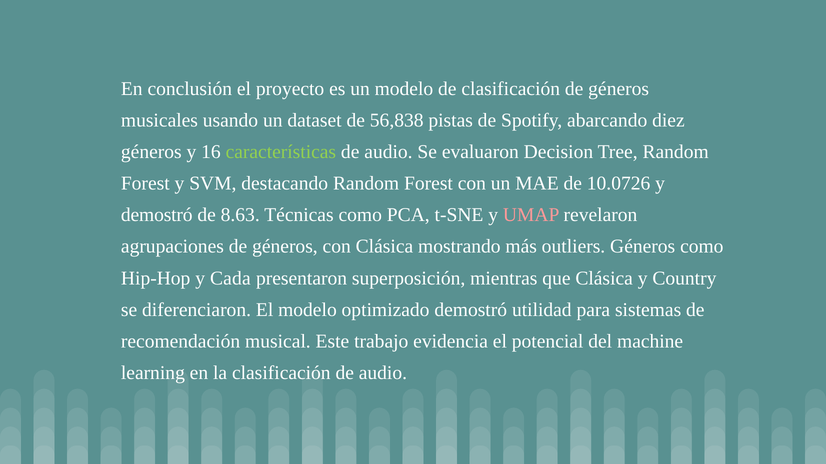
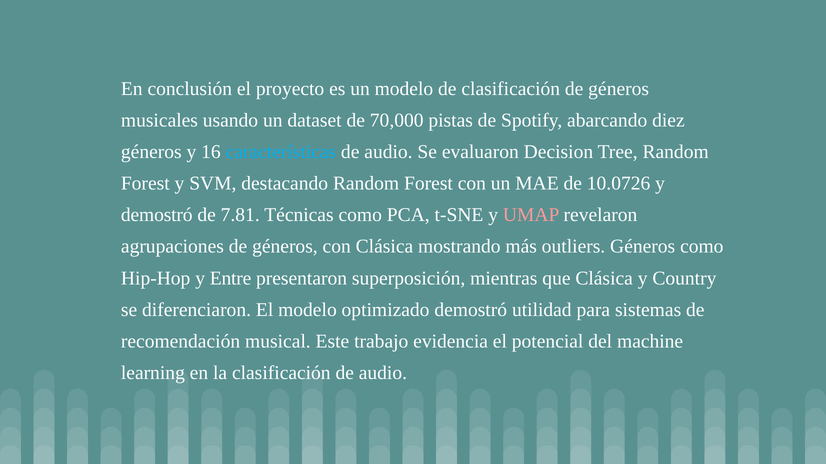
56,838: 56,838 -> 70,000 (397, 120)
características colour: light green -> light blue (281, 152)
8.63: 8.63 -> 7.81 (240, 215)
Cada: Cada -> Entre (231, 278)
